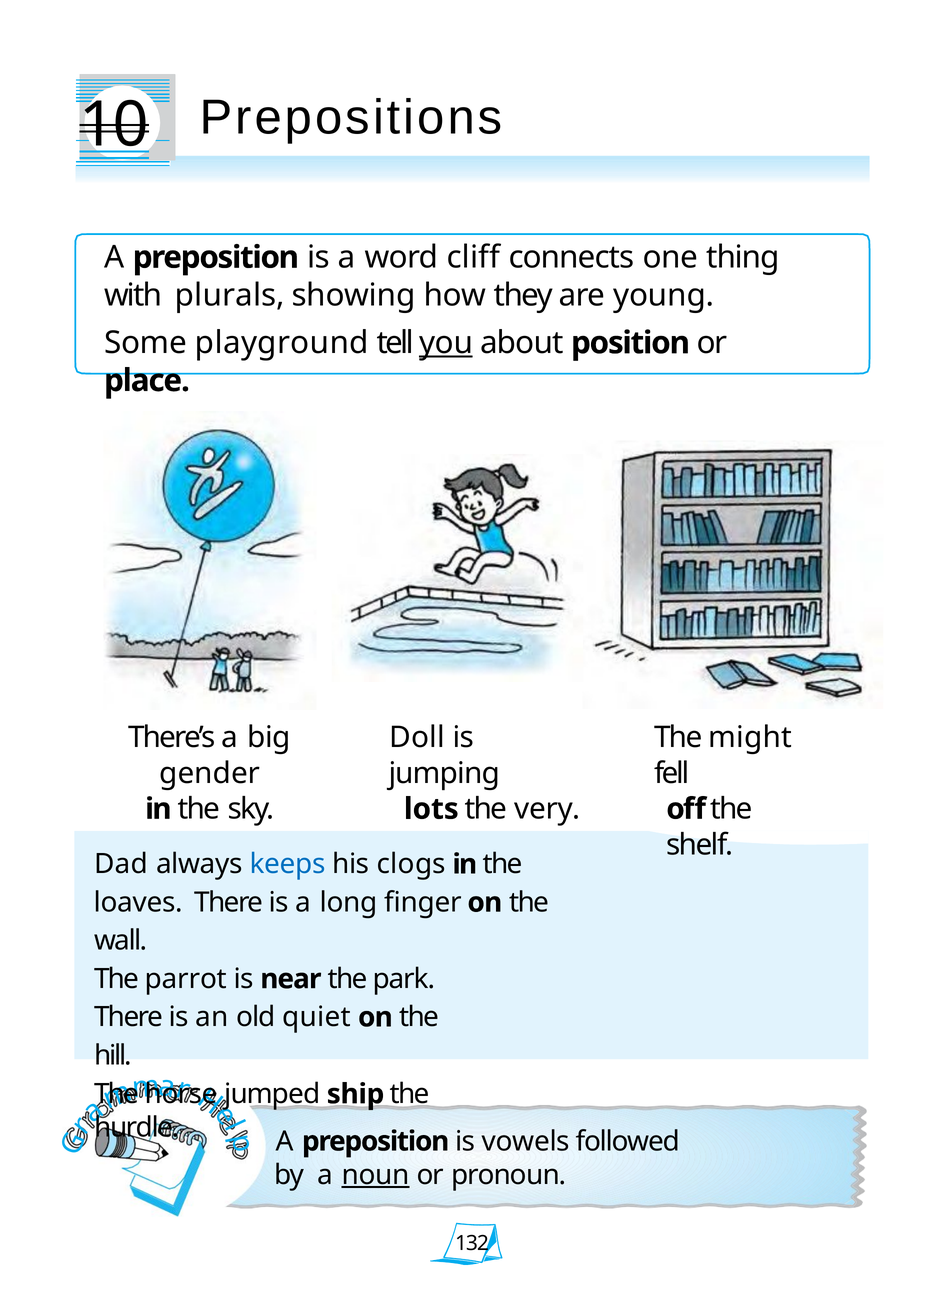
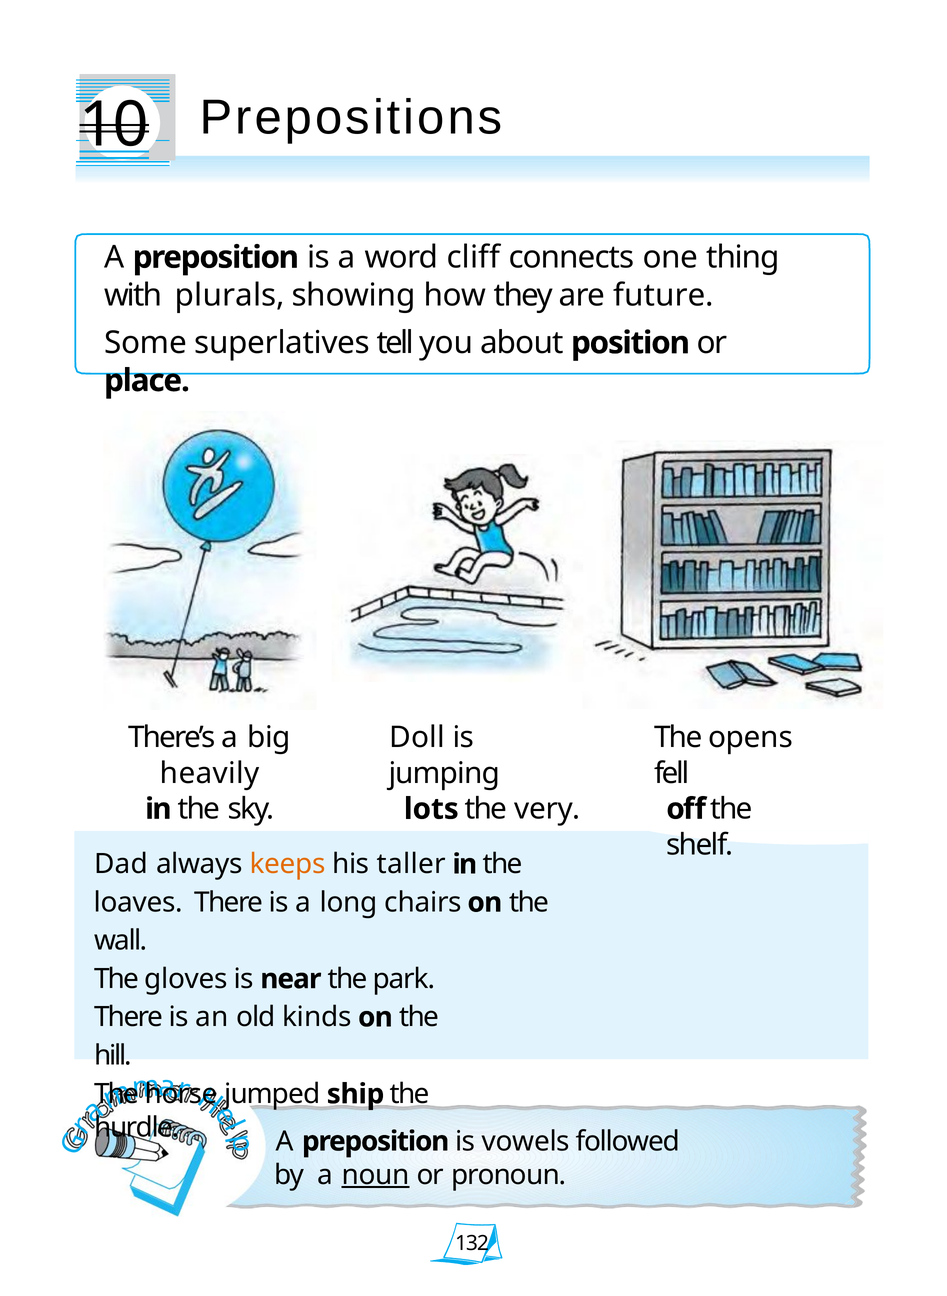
young: young -> future (664, 295)
playground: playground -> superlatives (282, 343)
you underline: present -> none (446, 343)
might: might -> opens (751, 738)
gender: gender -> heavily (210, 773)
keeps colour: blue -> orange (288, 864)
clogs: clogs -> taller (411, 864)
finger: finger -> chairs (423, 903)
parrot: parrot -> gloves (186, 979)
quiet: quiet -> kinds (317, 1017)
